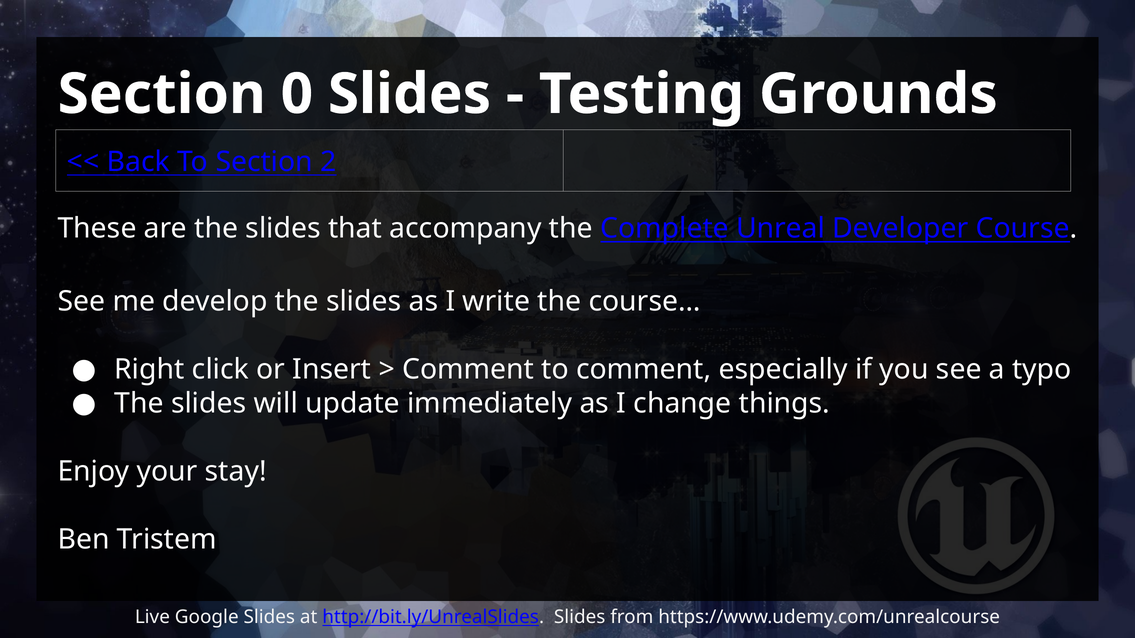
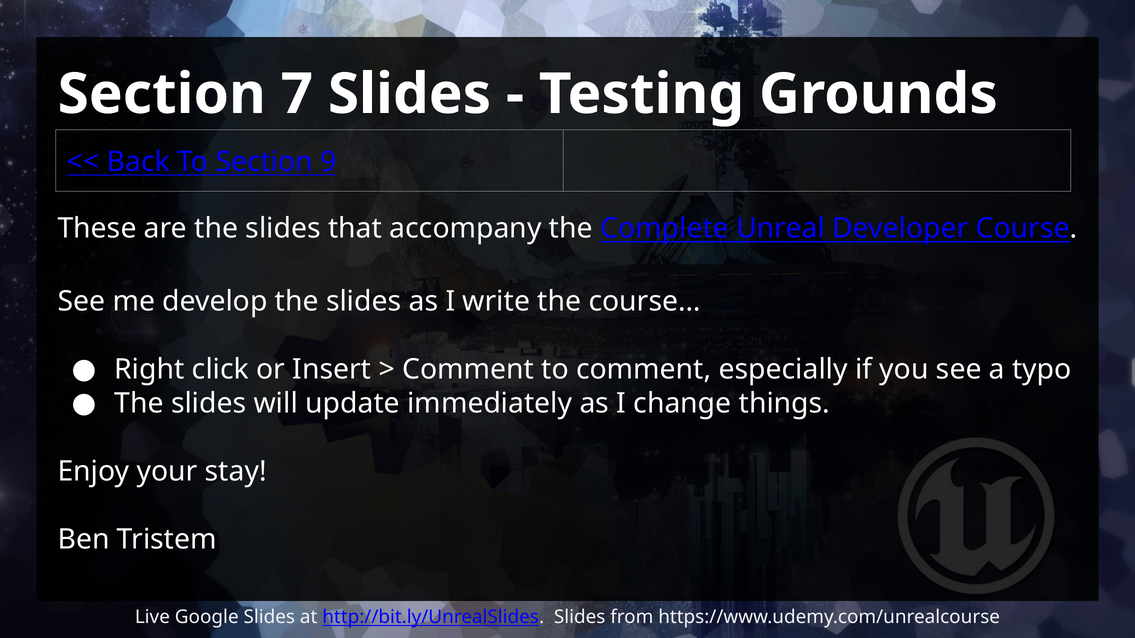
0: 0 -> 7 (297, 94)
2: 2 -> 9 (328, 162)
